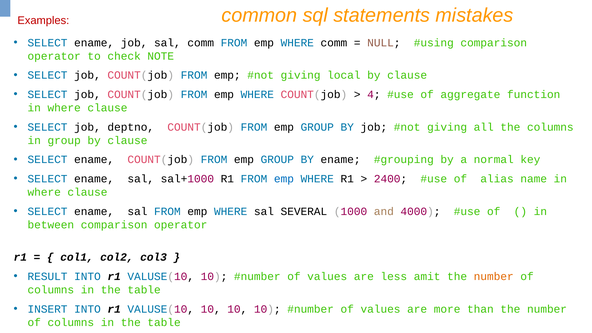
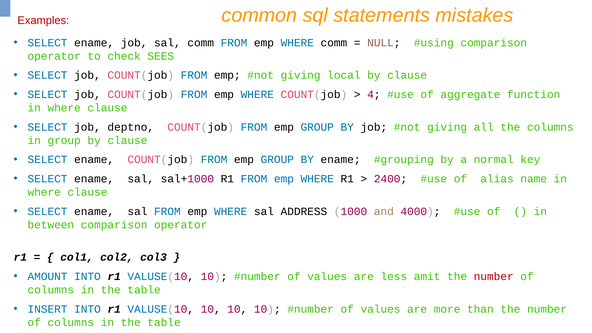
NOTE: NOTE -> SEES (161, 56)
SEVERAL: SEVERAL -> ADDRESS (304, 211)
RESULT: RESULT -> AMOUNT (48, 277)
number colour: orange -> red (494, 277)
